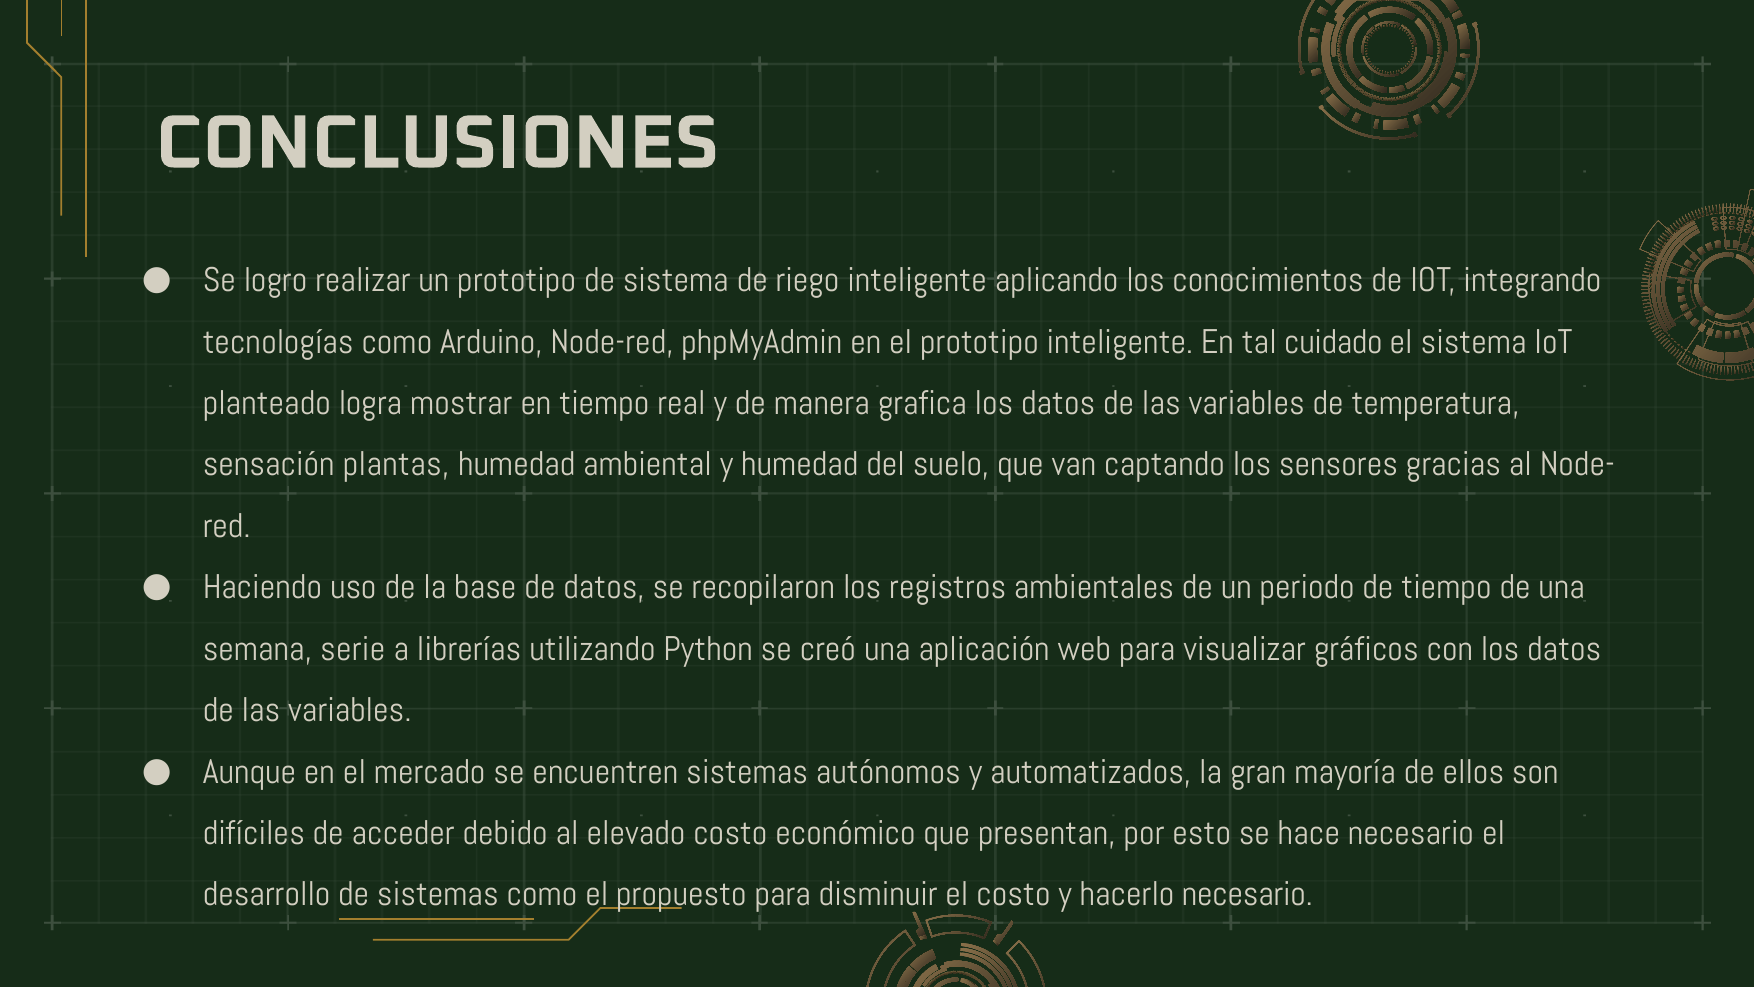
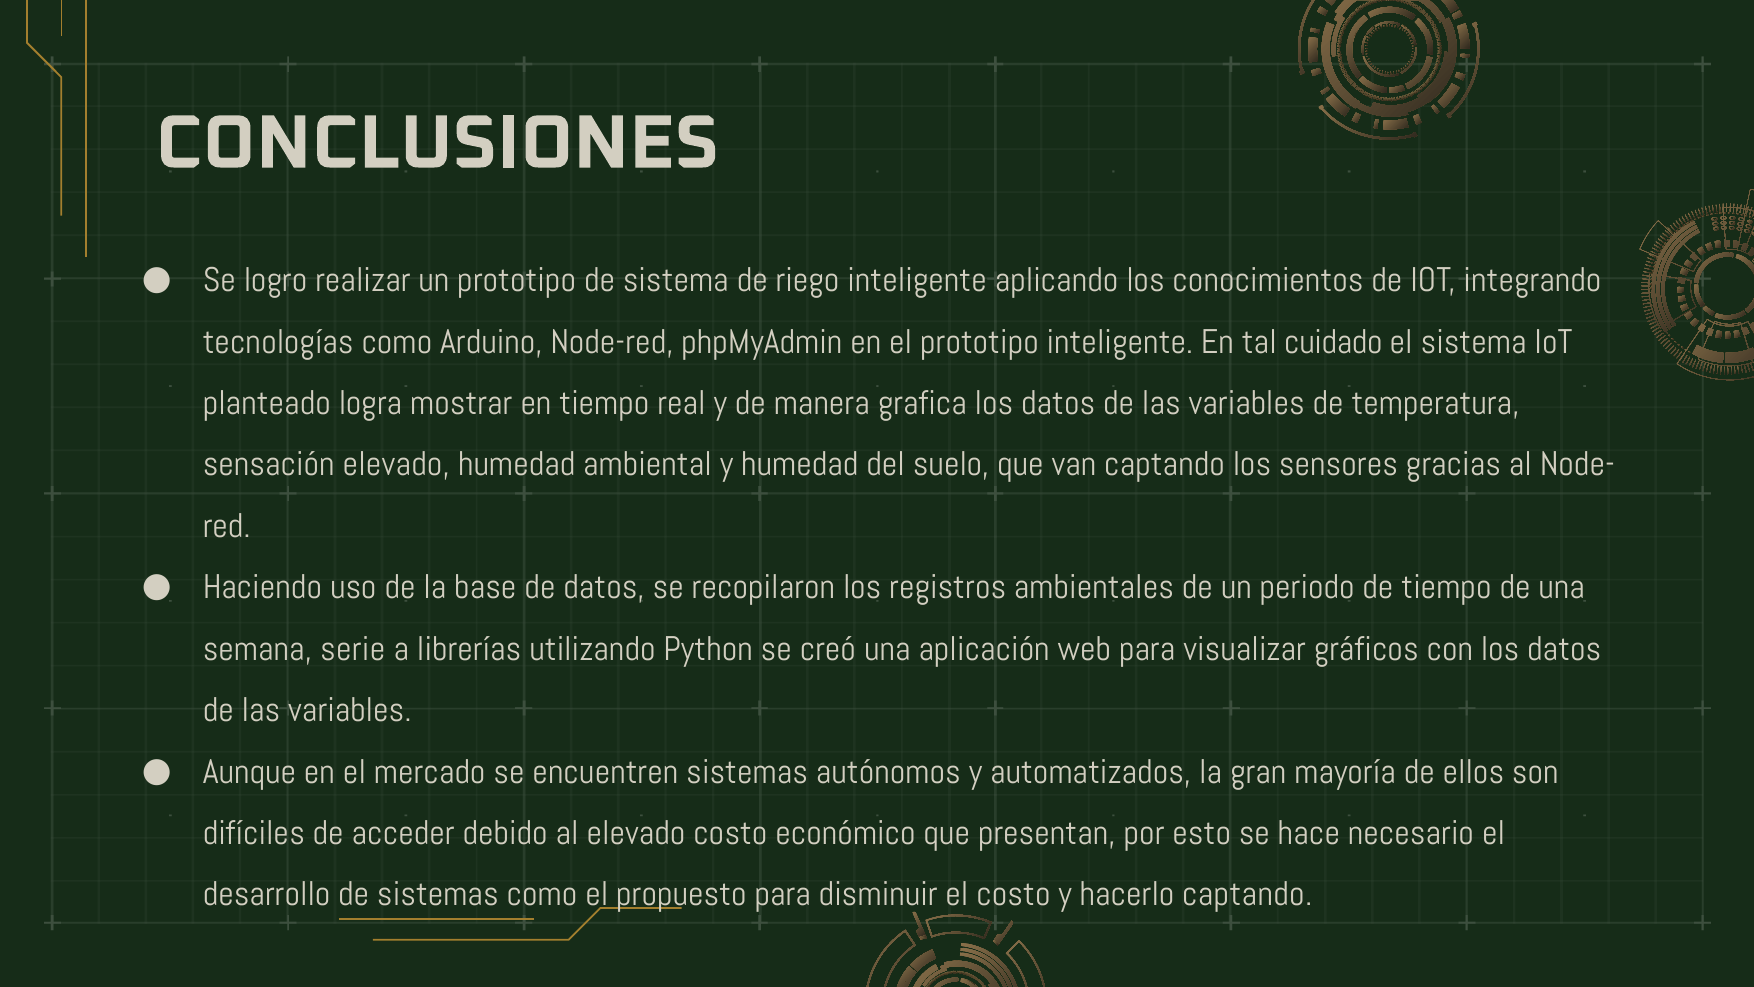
sensación plantas: plantas -> elevado (396, 465)
hacerlo necesario: necesario -> captando (1247, 894)
